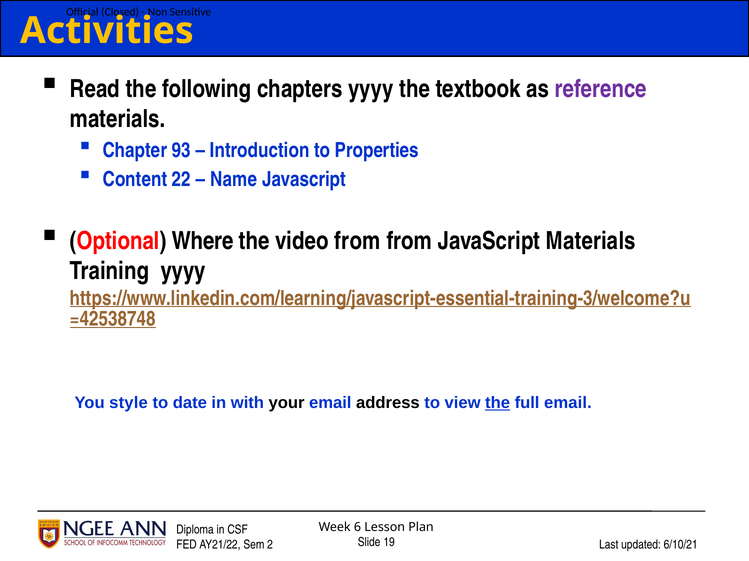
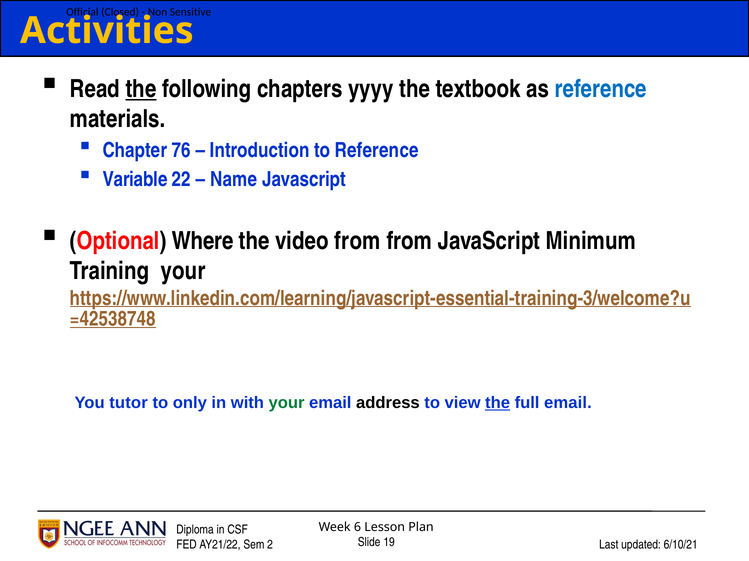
the underline: none -> present (141, 89)
reference colour: purple -> blue (601, 89)
93: 93 -> 76 (181, 150)
to Properties: Properties -> Reference (377, 150)
Content: Content -> Variable (135, 180)
JavaScript Materials: Materials -> Minimum (591, 241)
Training yyyy: yyyy -> your (183, 271)
style: style -> tutor (129, 403)
date: date -> only (190, 403)
your colour: black -> green (287, 403)
